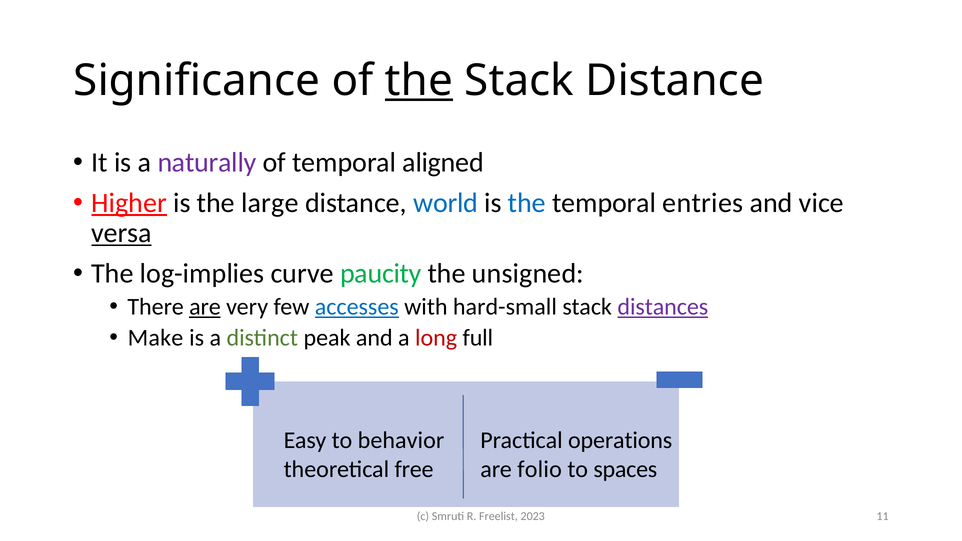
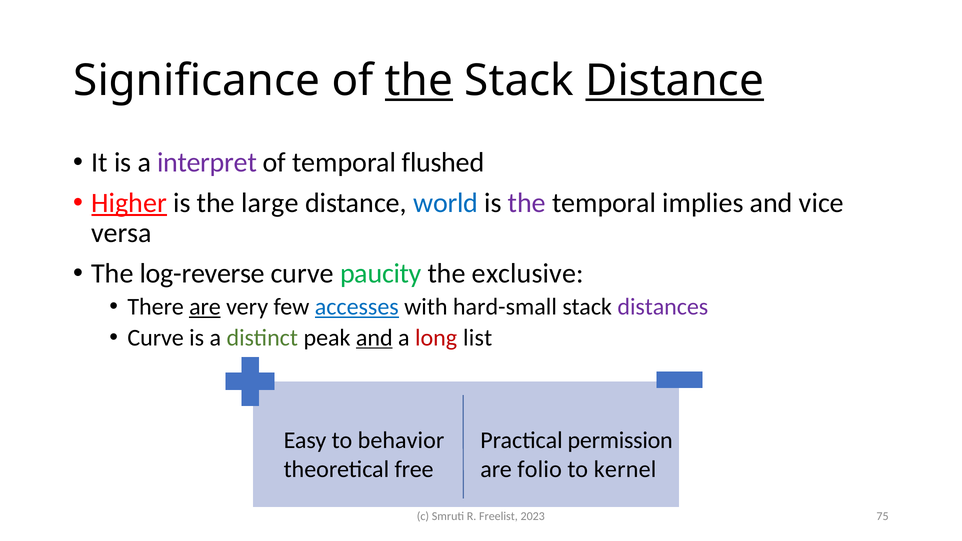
Distance underline: none -> present (675, 81)
naturally: naturally -> interpret (207, 163)
aligned: aligned -> flushed (443, 163)
the colour: blue -> purple (527, 203)
entries: entries -> implies (703, 203)
versa underline: present -> none (121, 233)
log-implies: log-implies -> log-reverse (202, 274)
unsigned: unsigned -> exclusive (528, 274)
distances underline: present -> none (663, 307)
Make: Make -> Curve (156, 338)
and underline: none -> present (374, 338)
full: full -> list (478, 338)
operations: operations -> permission (620, 440)
spaces: spaces -> kernel (625, 469)
11: 11 -> 75 (883, 517)
